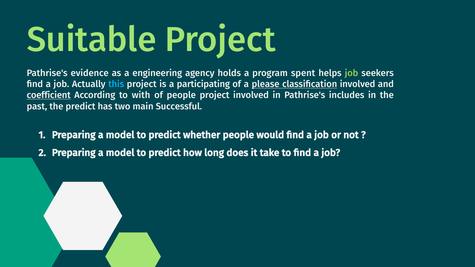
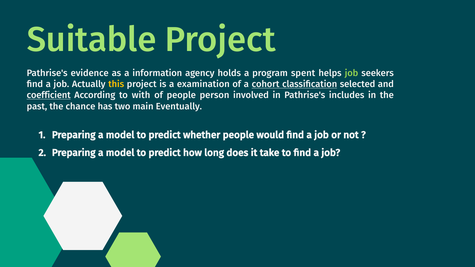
engineering: engineering -> information (157, 73)
this colour: light blue -> yellow (116, 84)
participating: participating -> examination (203, 84)
please: please -> cohort (266, 84)
classification involved: involved -> selected (358, 84)
people project: project -> person (215, 95)
the predict: predict -> chance (81, 106)
Successful: Successful -> Eventually (179, 106)
